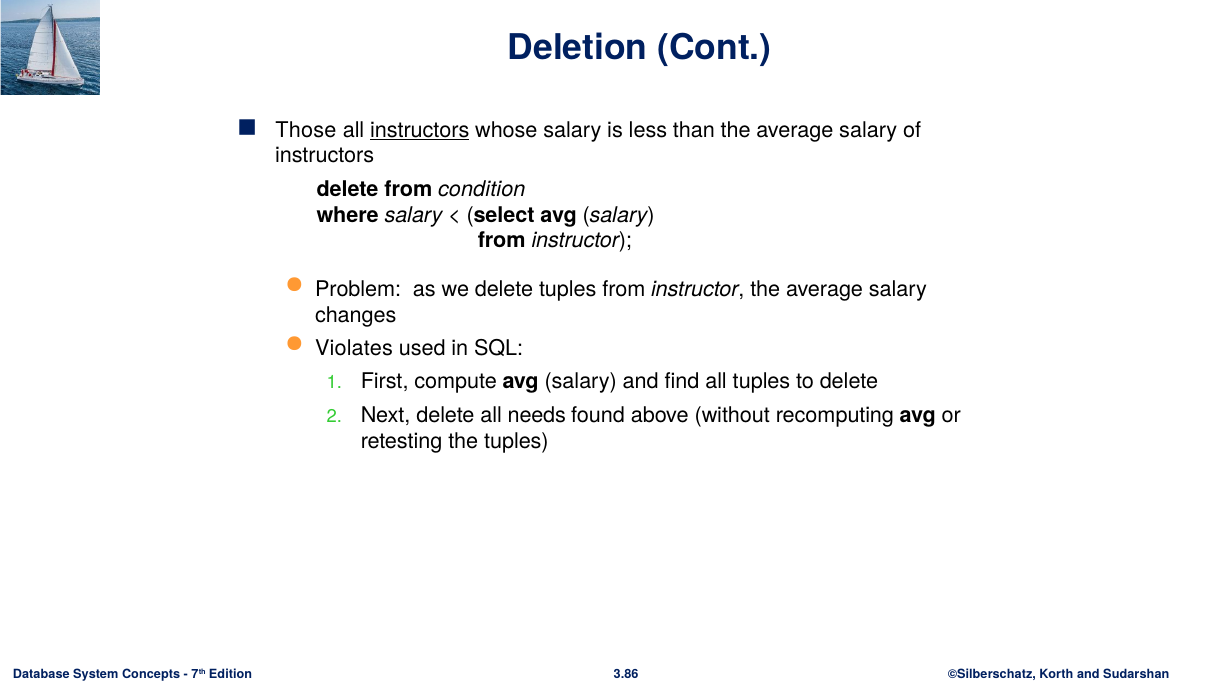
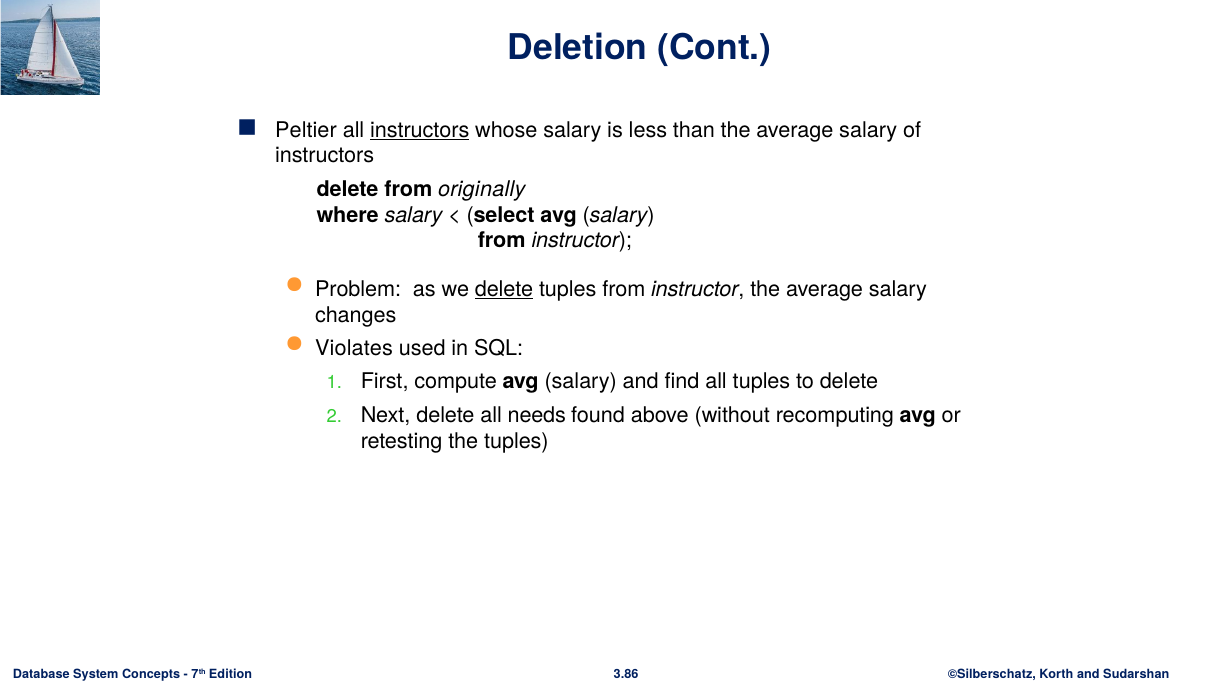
Those: Those -> Peltier (306, 130)
condition: condition -> originally (482, 189)
delete underline: none -> present (504, 289)
